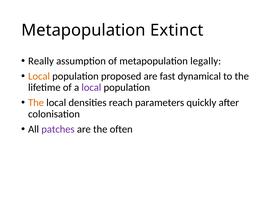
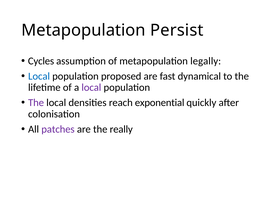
Extinct: Extinct -> Persist (177, 30)
Really: Really -> Cycles (41, 61)
Local colour: orange -> blue (39, 76)
The colour: orange -> purple (36, 103)
parameters: parameters -> exponential (160, 103)
often: often -> really (121, 129)
